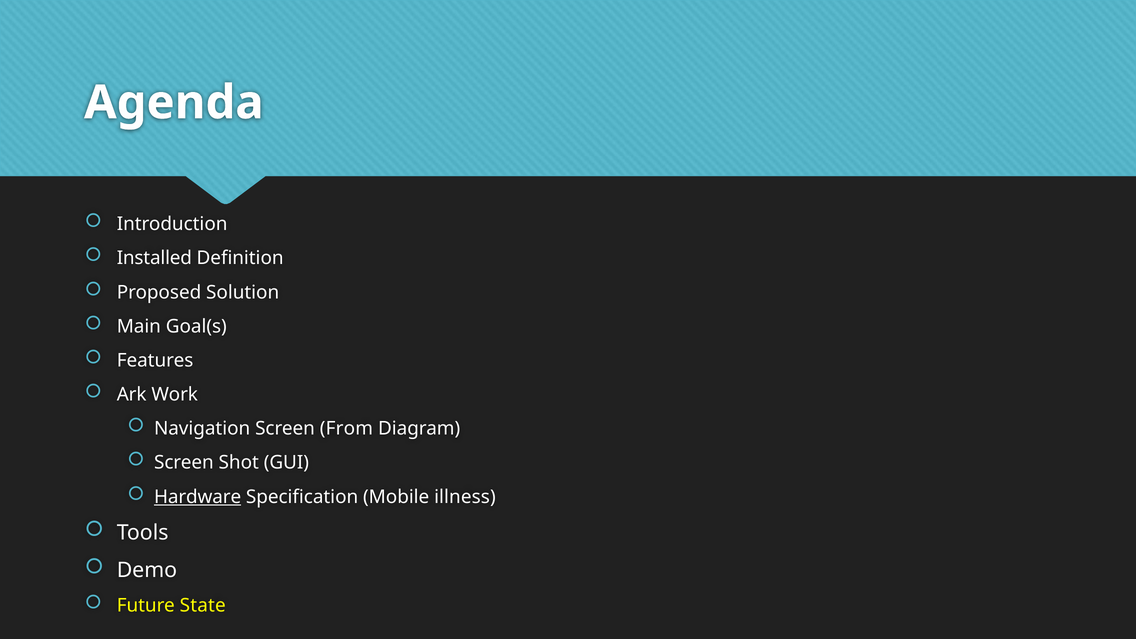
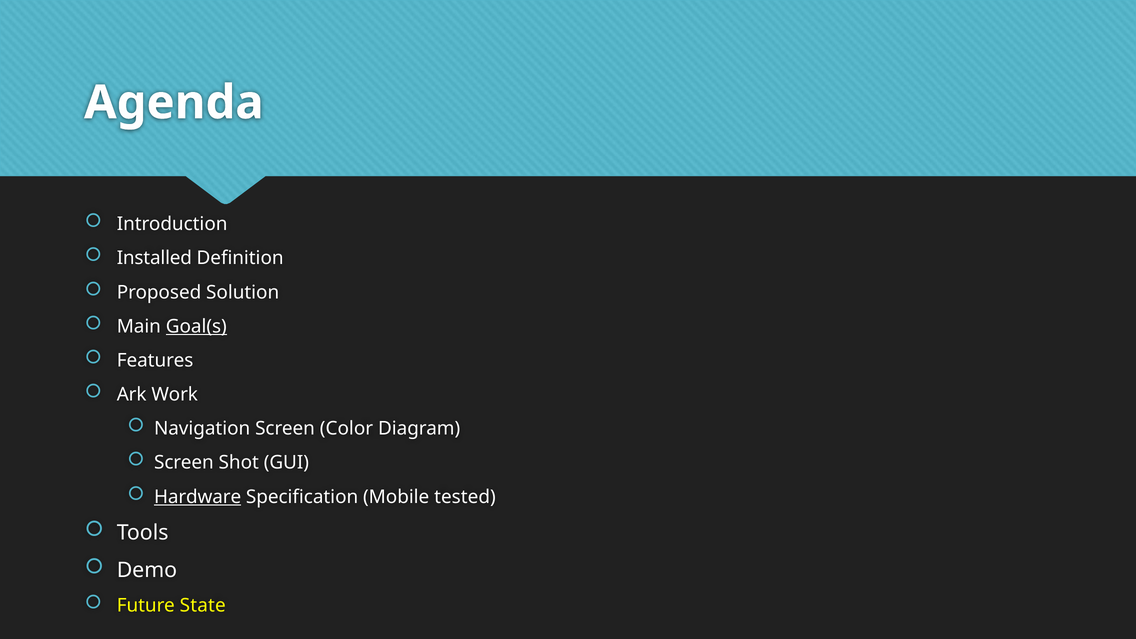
Goal(s underline: none -> present (196, 326)
From: From -> Color (347, 429)
illness: illness -> tested (465, 497)
